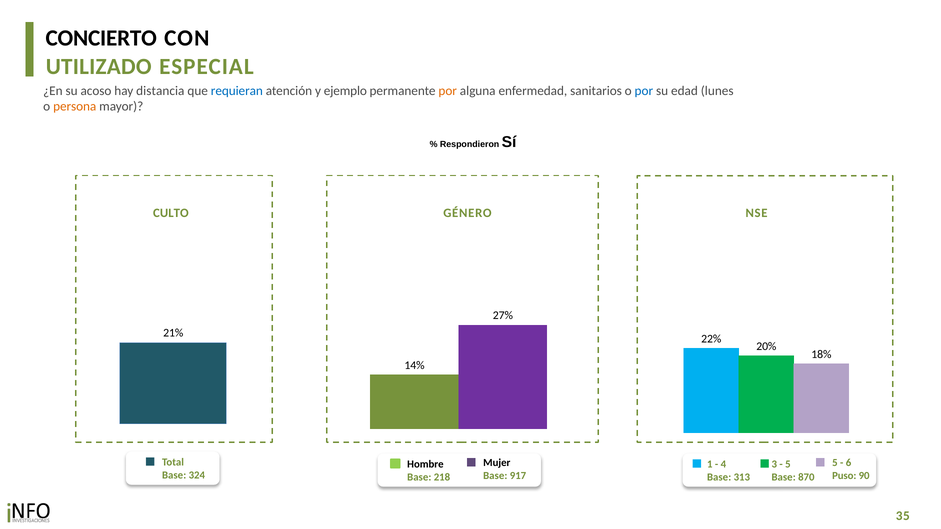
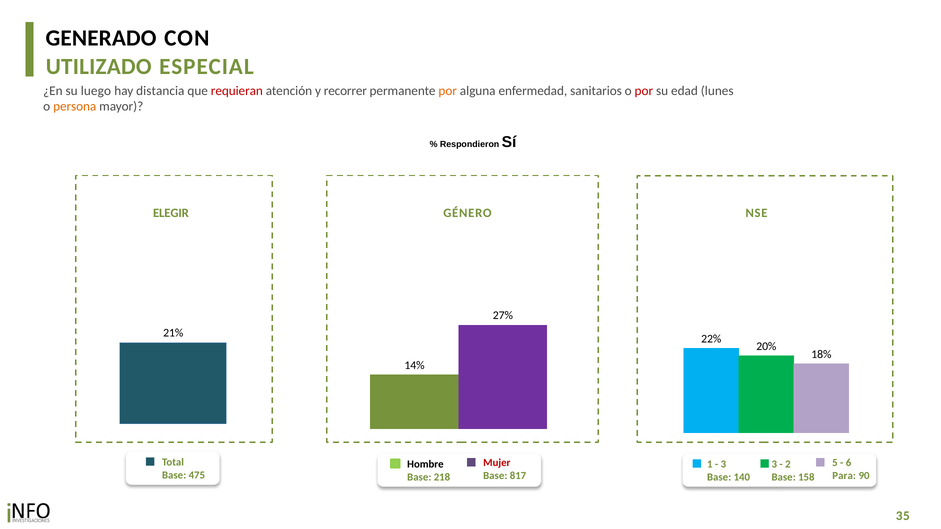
CONCIERTO: CONCIERTO -> GENERADO (101, 38)
acoso: acoso -> luego (96, 91)
requieran colour: blue -> red (237, 91)
ejemplo: ejemplo -> recorrer (345, 91)
por colour: blue -> red (644, 91)
CULTO: CULTO -> ELEGIR (171, 213)
Mujer colour: black -> red (497, 463)
4: 4 -> 3 (723, 464)
5: 5 -> 2 (788, 464)
324: 324 -> 475 (197, 475)
917: 917 -> 817 (518, 476)
Puso: Puso -> Para (844, 476)
313: 313 -> 140 (742, 477)
870: 870 -> 158 (806, 477)
